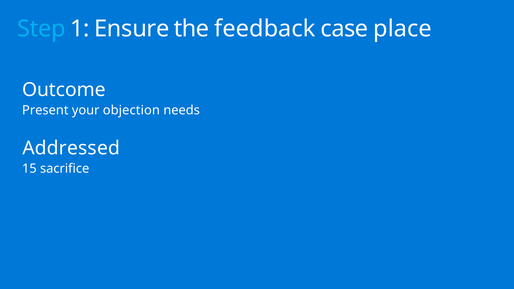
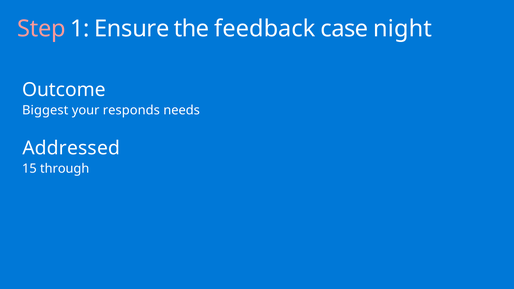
Step colour: light blue -> pink (41, 29)
place: place -> night (403, 29)
Present: Present -> Biggest (45, 110)
objection: objection -> responds (131, 110)
sacrifice: sacrifice -> through (65, 169)
